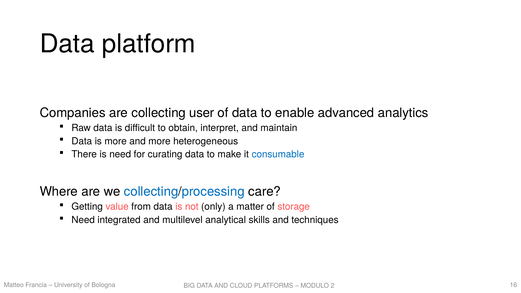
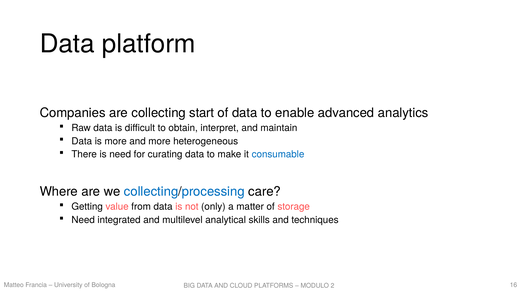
user: user -> start (202, 113)
